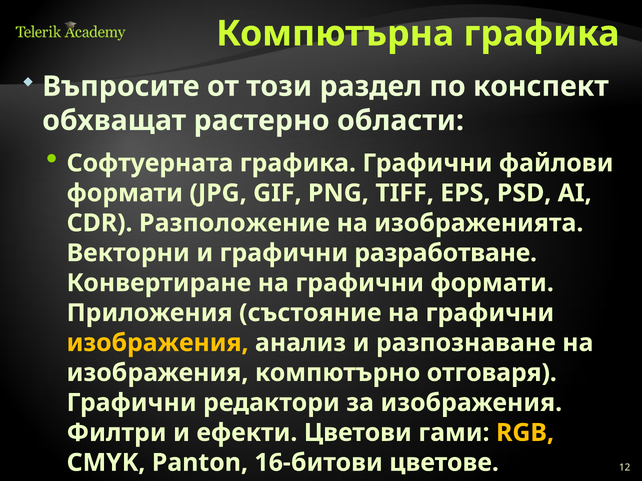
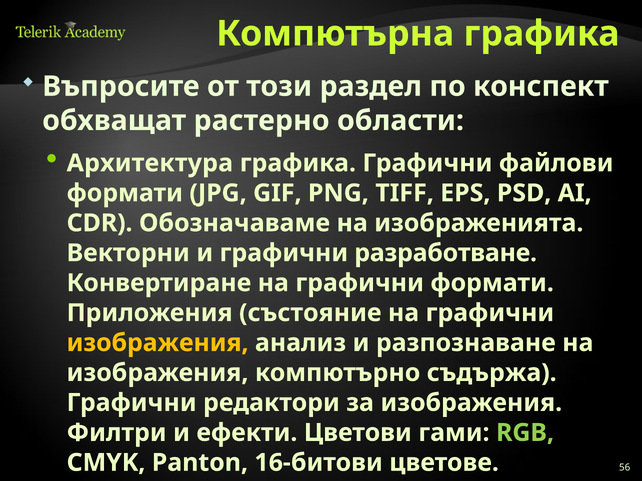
Софтуерната: Софтуерната -> Архитектура (150, 163)
Разположение: Разположение -> Обозначаваме (235, 223)
отговаря: отговаря -> съдържа (492, 373)
RGB colour: yellow -> light green (525, 433)
12: 12 -> 56 (625, 468)
